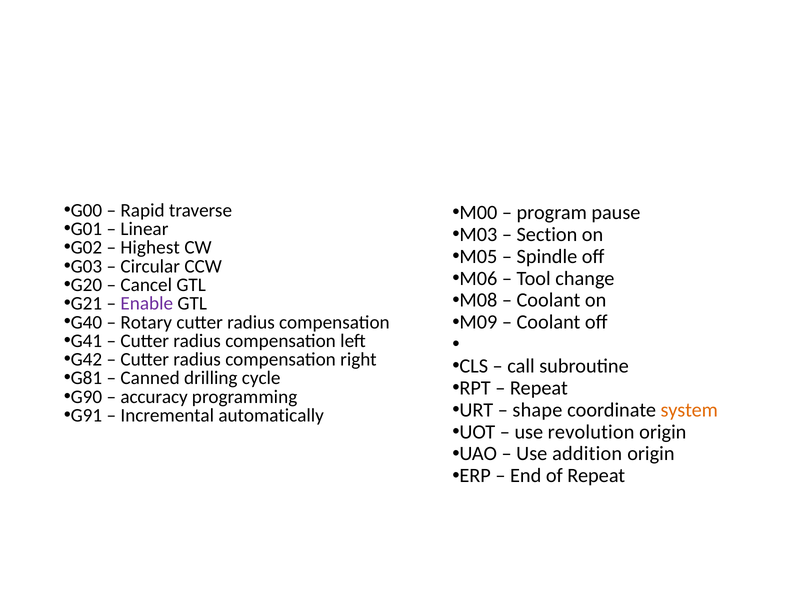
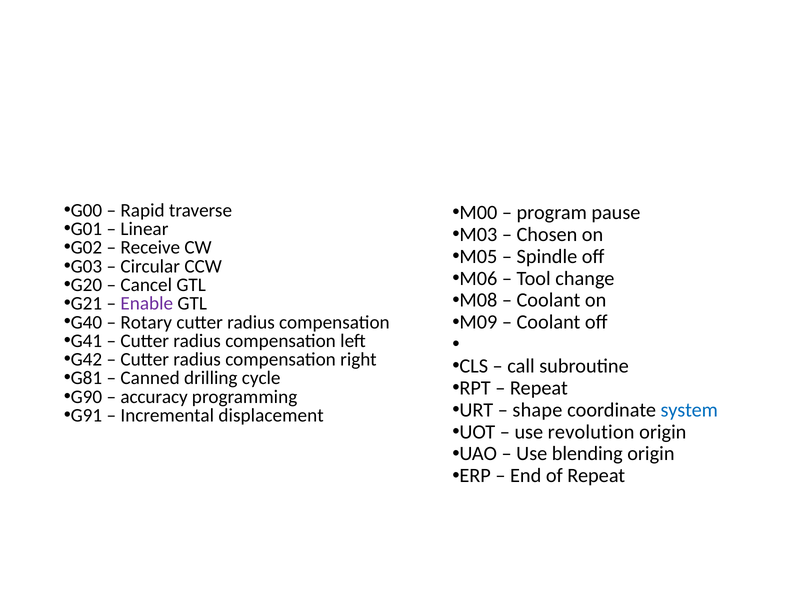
Section: Section -> Chosen (547, 234)
Highest: Highest -> Receive (150, 248)
system colour: orange -> blue (689, 410)
automatically: automatically -> displacement (271, 415)
addition: addition -> blending (587, 454)
